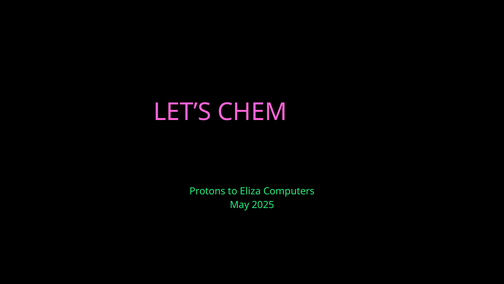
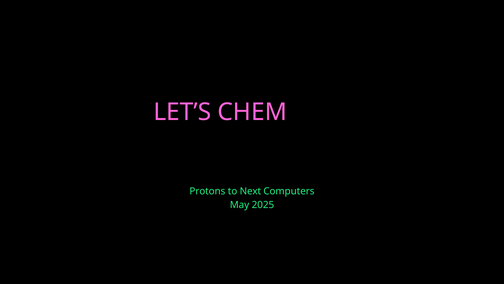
Eliza: Eliza -> Next (250, 191)
